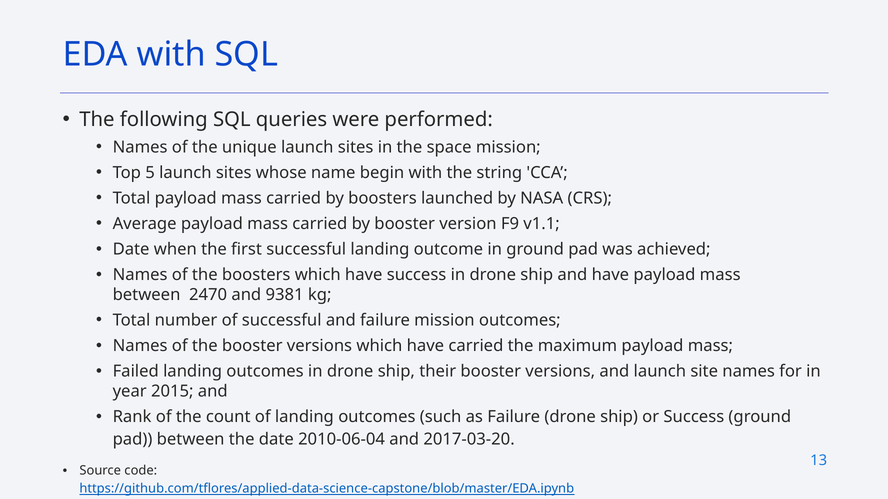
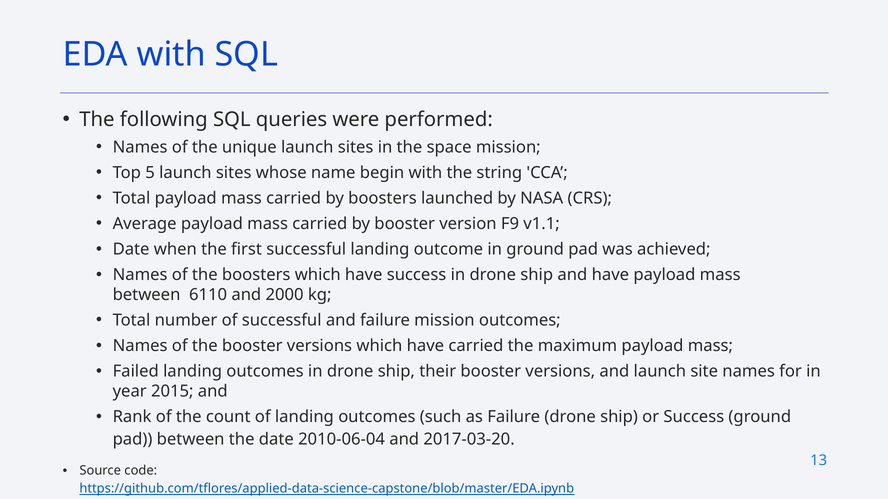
2470: 2470 -> 6110 (208, 295)
9381: 9381 -> 2000 (285, 295)
